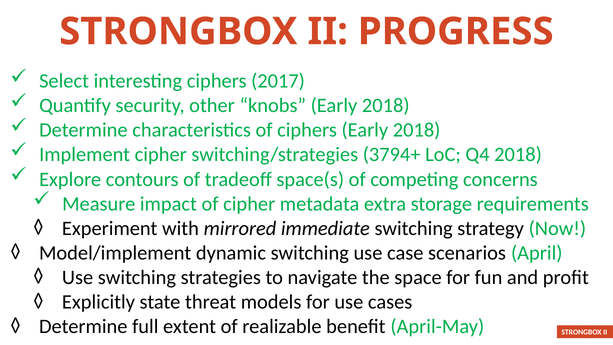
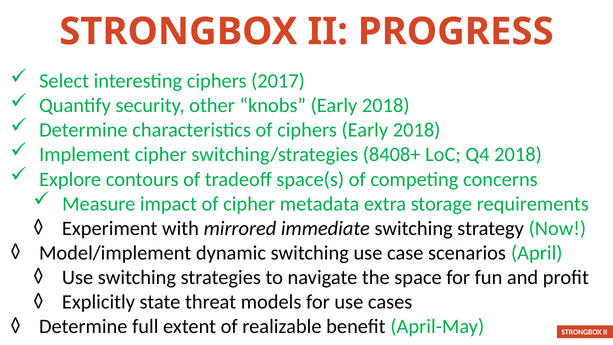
3794+: 3794+ -> 8408+ (392, 155)
